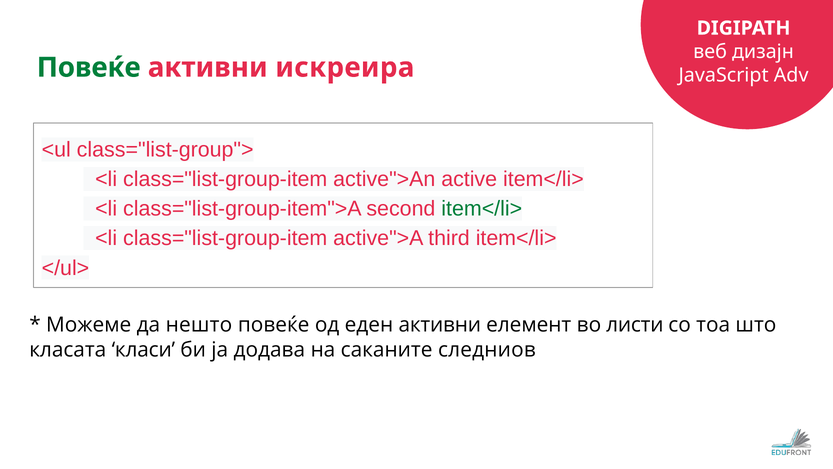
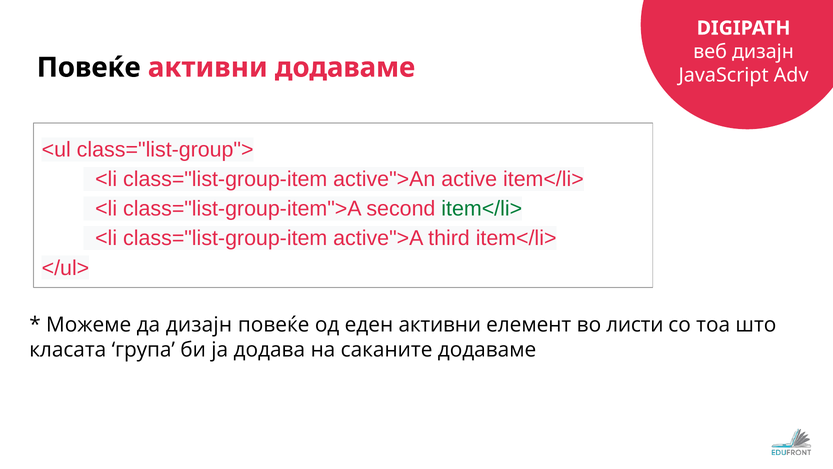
Повеќе colour: green -> black (89, 67)
активни искреира: искреира -> додаваме (345, 67)
да нешто: нешто -> дизајн (199, 325)
класи: класи -> група (143, 350)
саканите следниов: следниов -> додаваме (487, 350)
